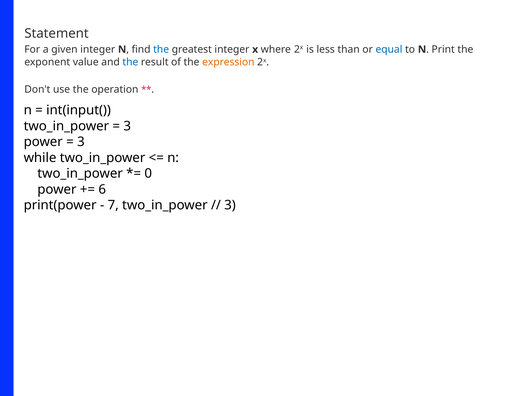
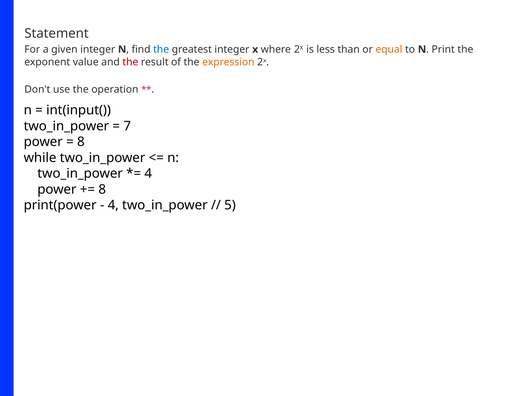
equal colour: blue -> orange (389, 49)
the colour: blue -> red (130, 62)
3: 3 -> 7 (127, 126)
3: 3 -> 8 (81, 142)
0: 0 -> 4 (148, 174)
6: 6 -> 8 (102, 189)
7: 7 -> 4 (113, 205)
3: 3 -> 5 (230, 205)
